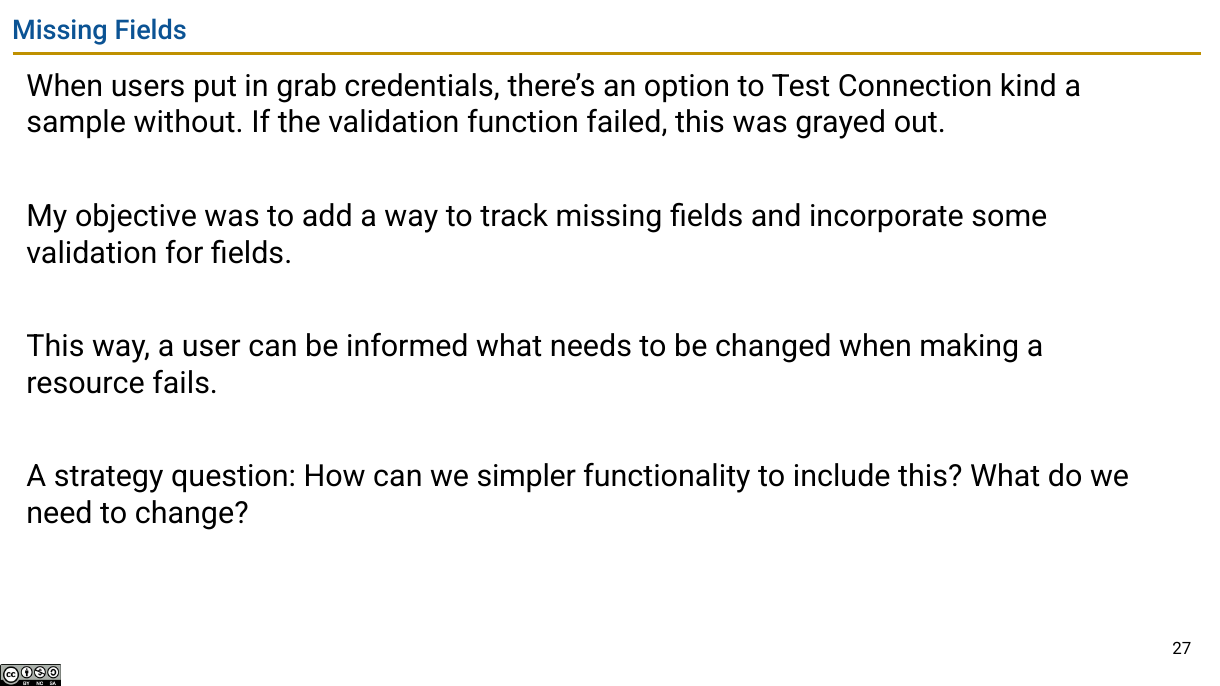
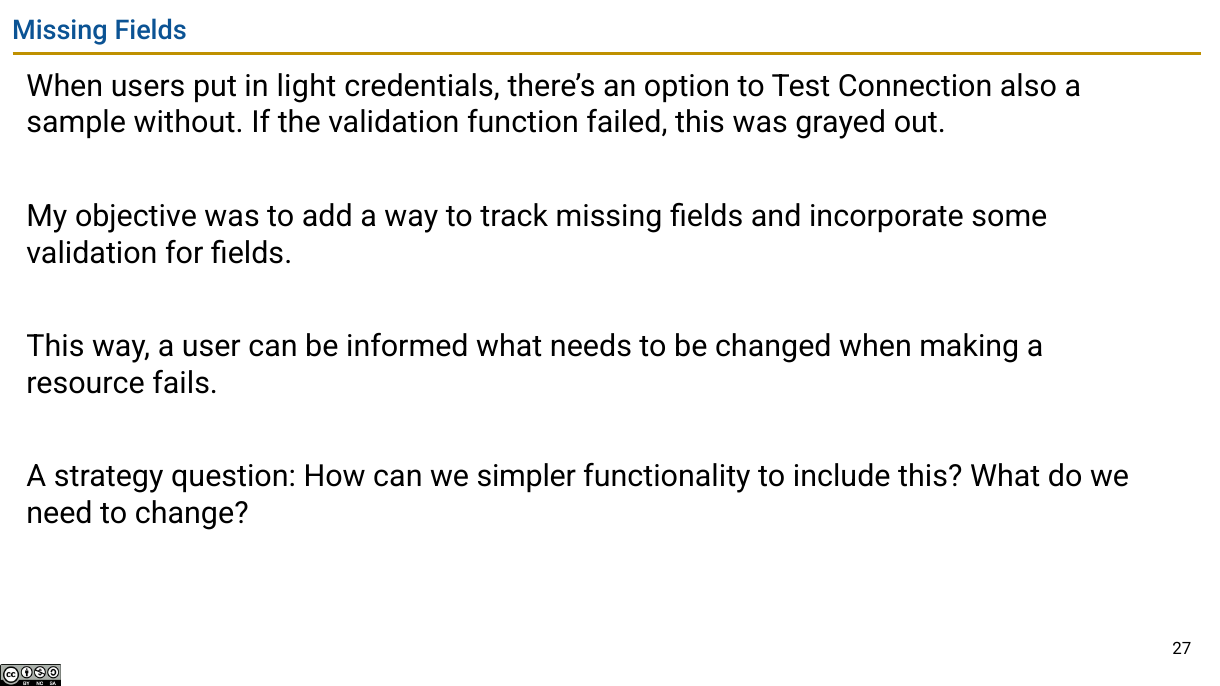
grab: grab -> light (306, 86)
kind: kind -> also (1028, 86)
